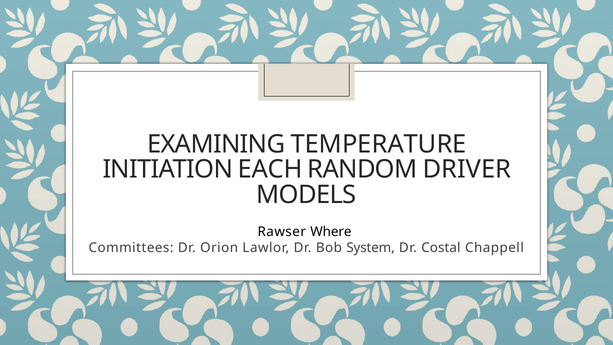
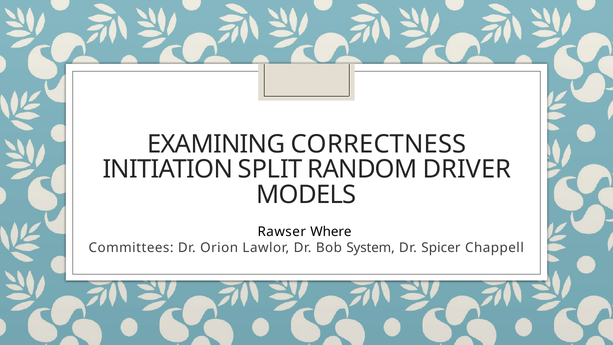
TEMPERATURE: TEMPERATURE -> CORRECTNESS (379, 144)
EACH: EACH -> SPLIT (270, 169)
Costal: Costal -> Spicer (441, 248)
